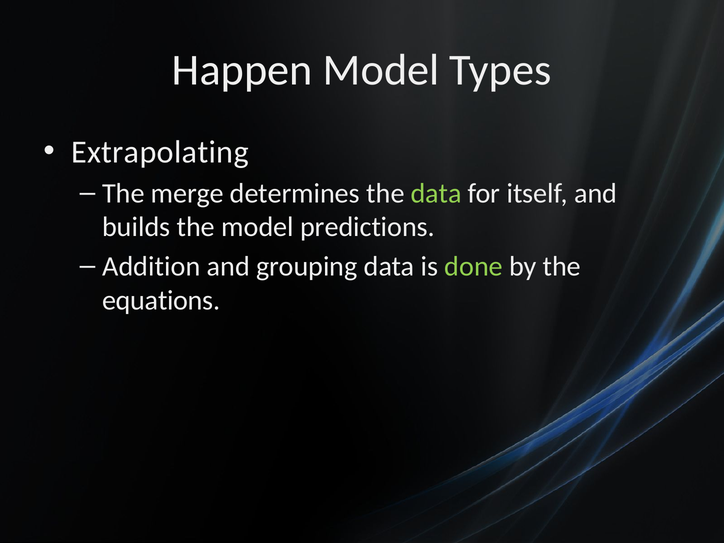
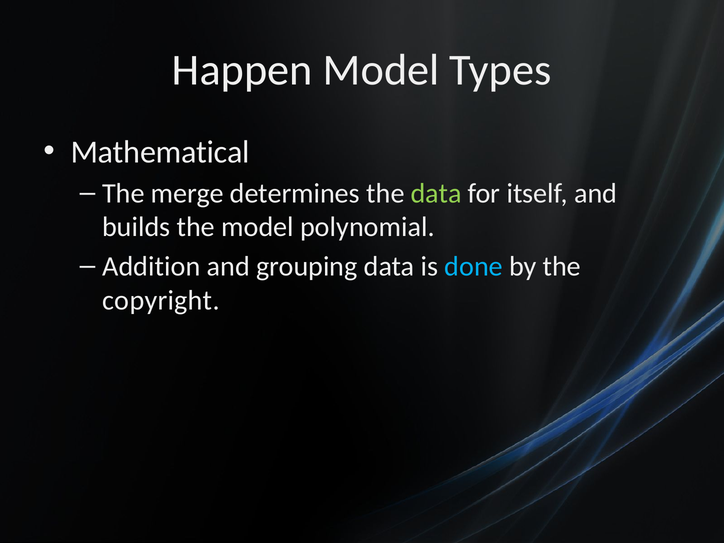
Extrapolating: Extrapolating -> Mathematical (160, 152)
predictions: predictions -> polynomial (367, 227)
done colour: light green -> light blue (474, 267)
equations: equations -> copyright (161, 300)
